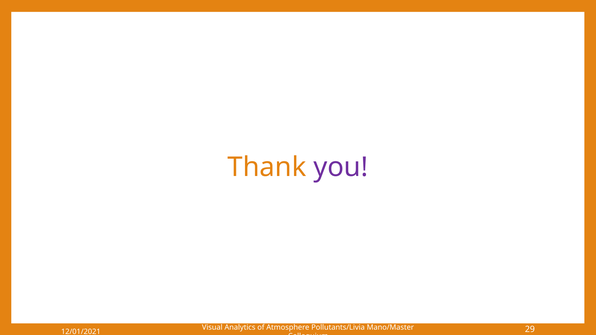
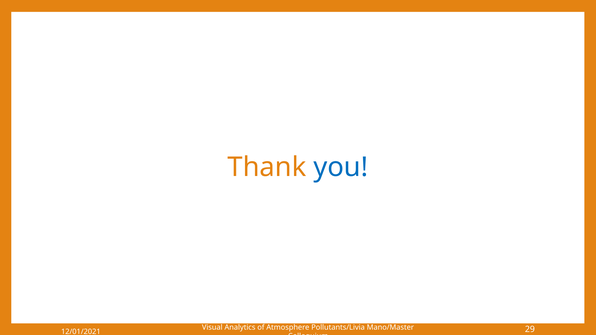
you colour: purple -> blue (341, 167)
